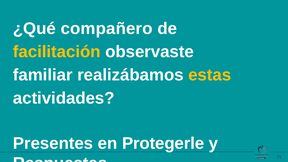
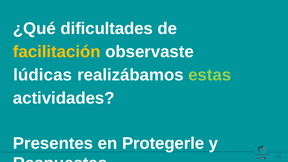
compañero: compañero -> dificultades (107, 29)
familiar: familiar -> lúdicas (43, 75)
estas colour: yellow -> light green (210, 75)
